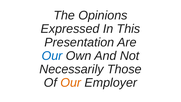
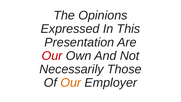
Our colour: blue -> red (52, 56)
